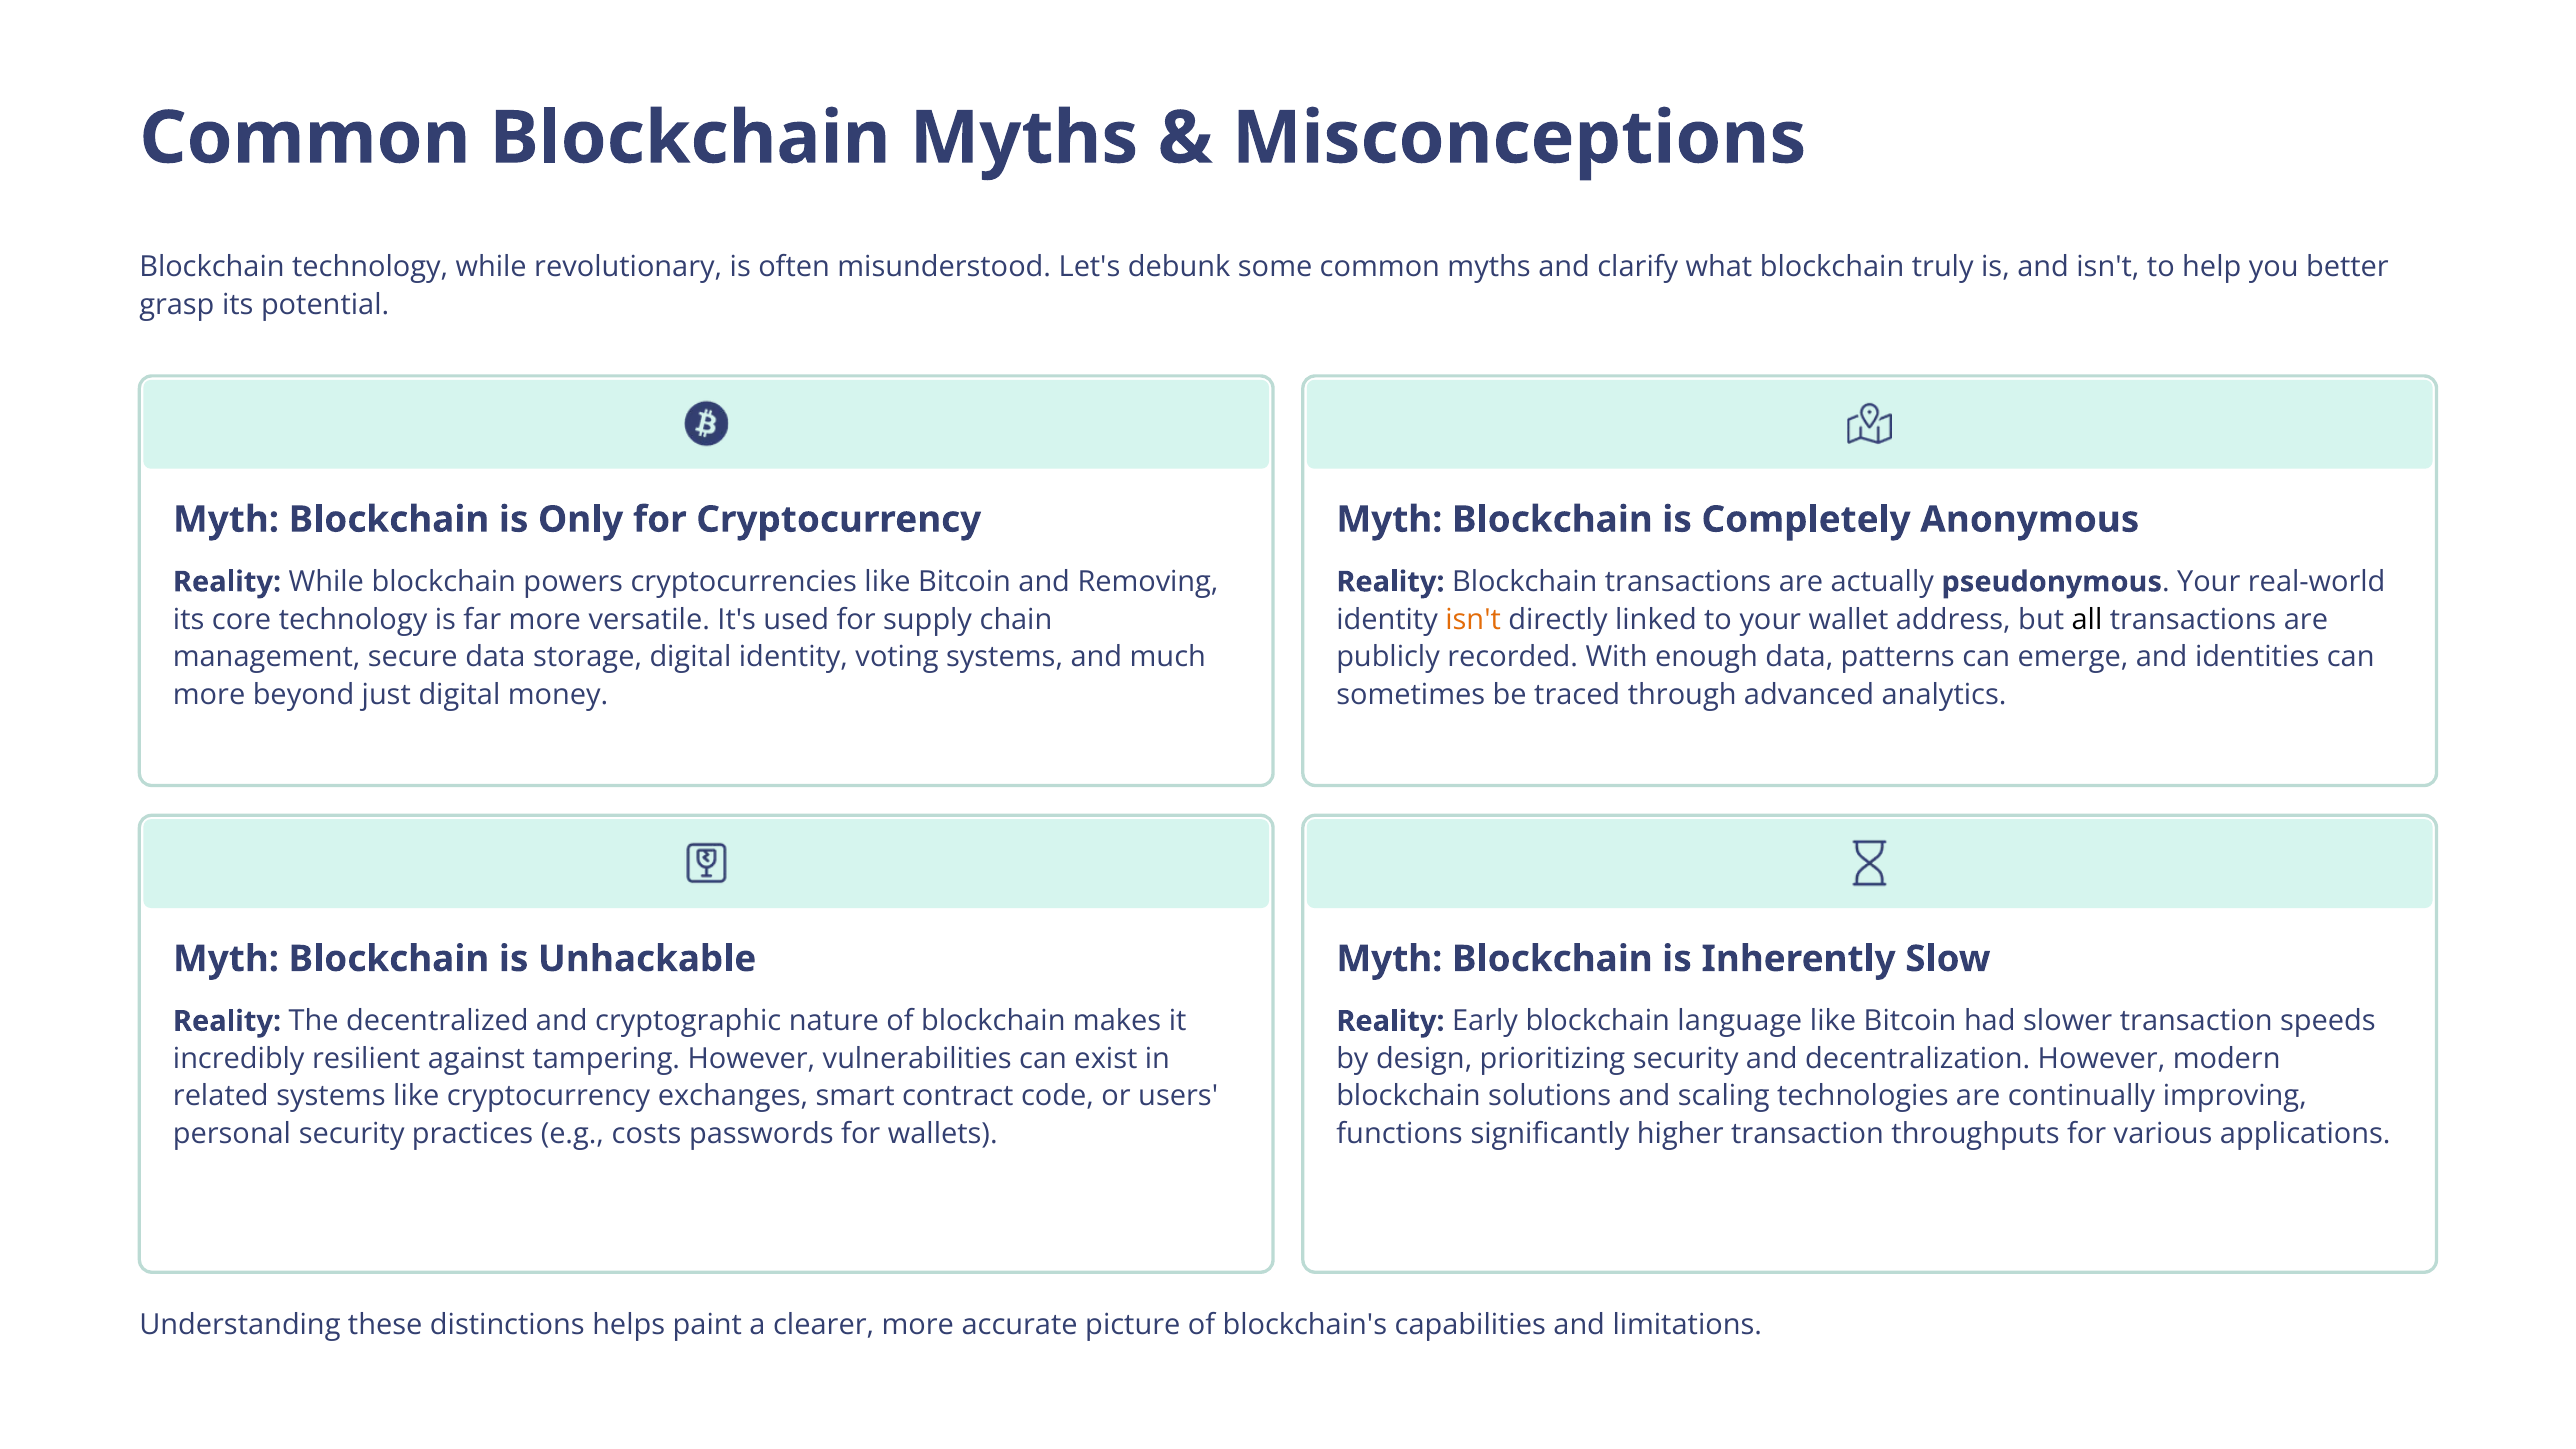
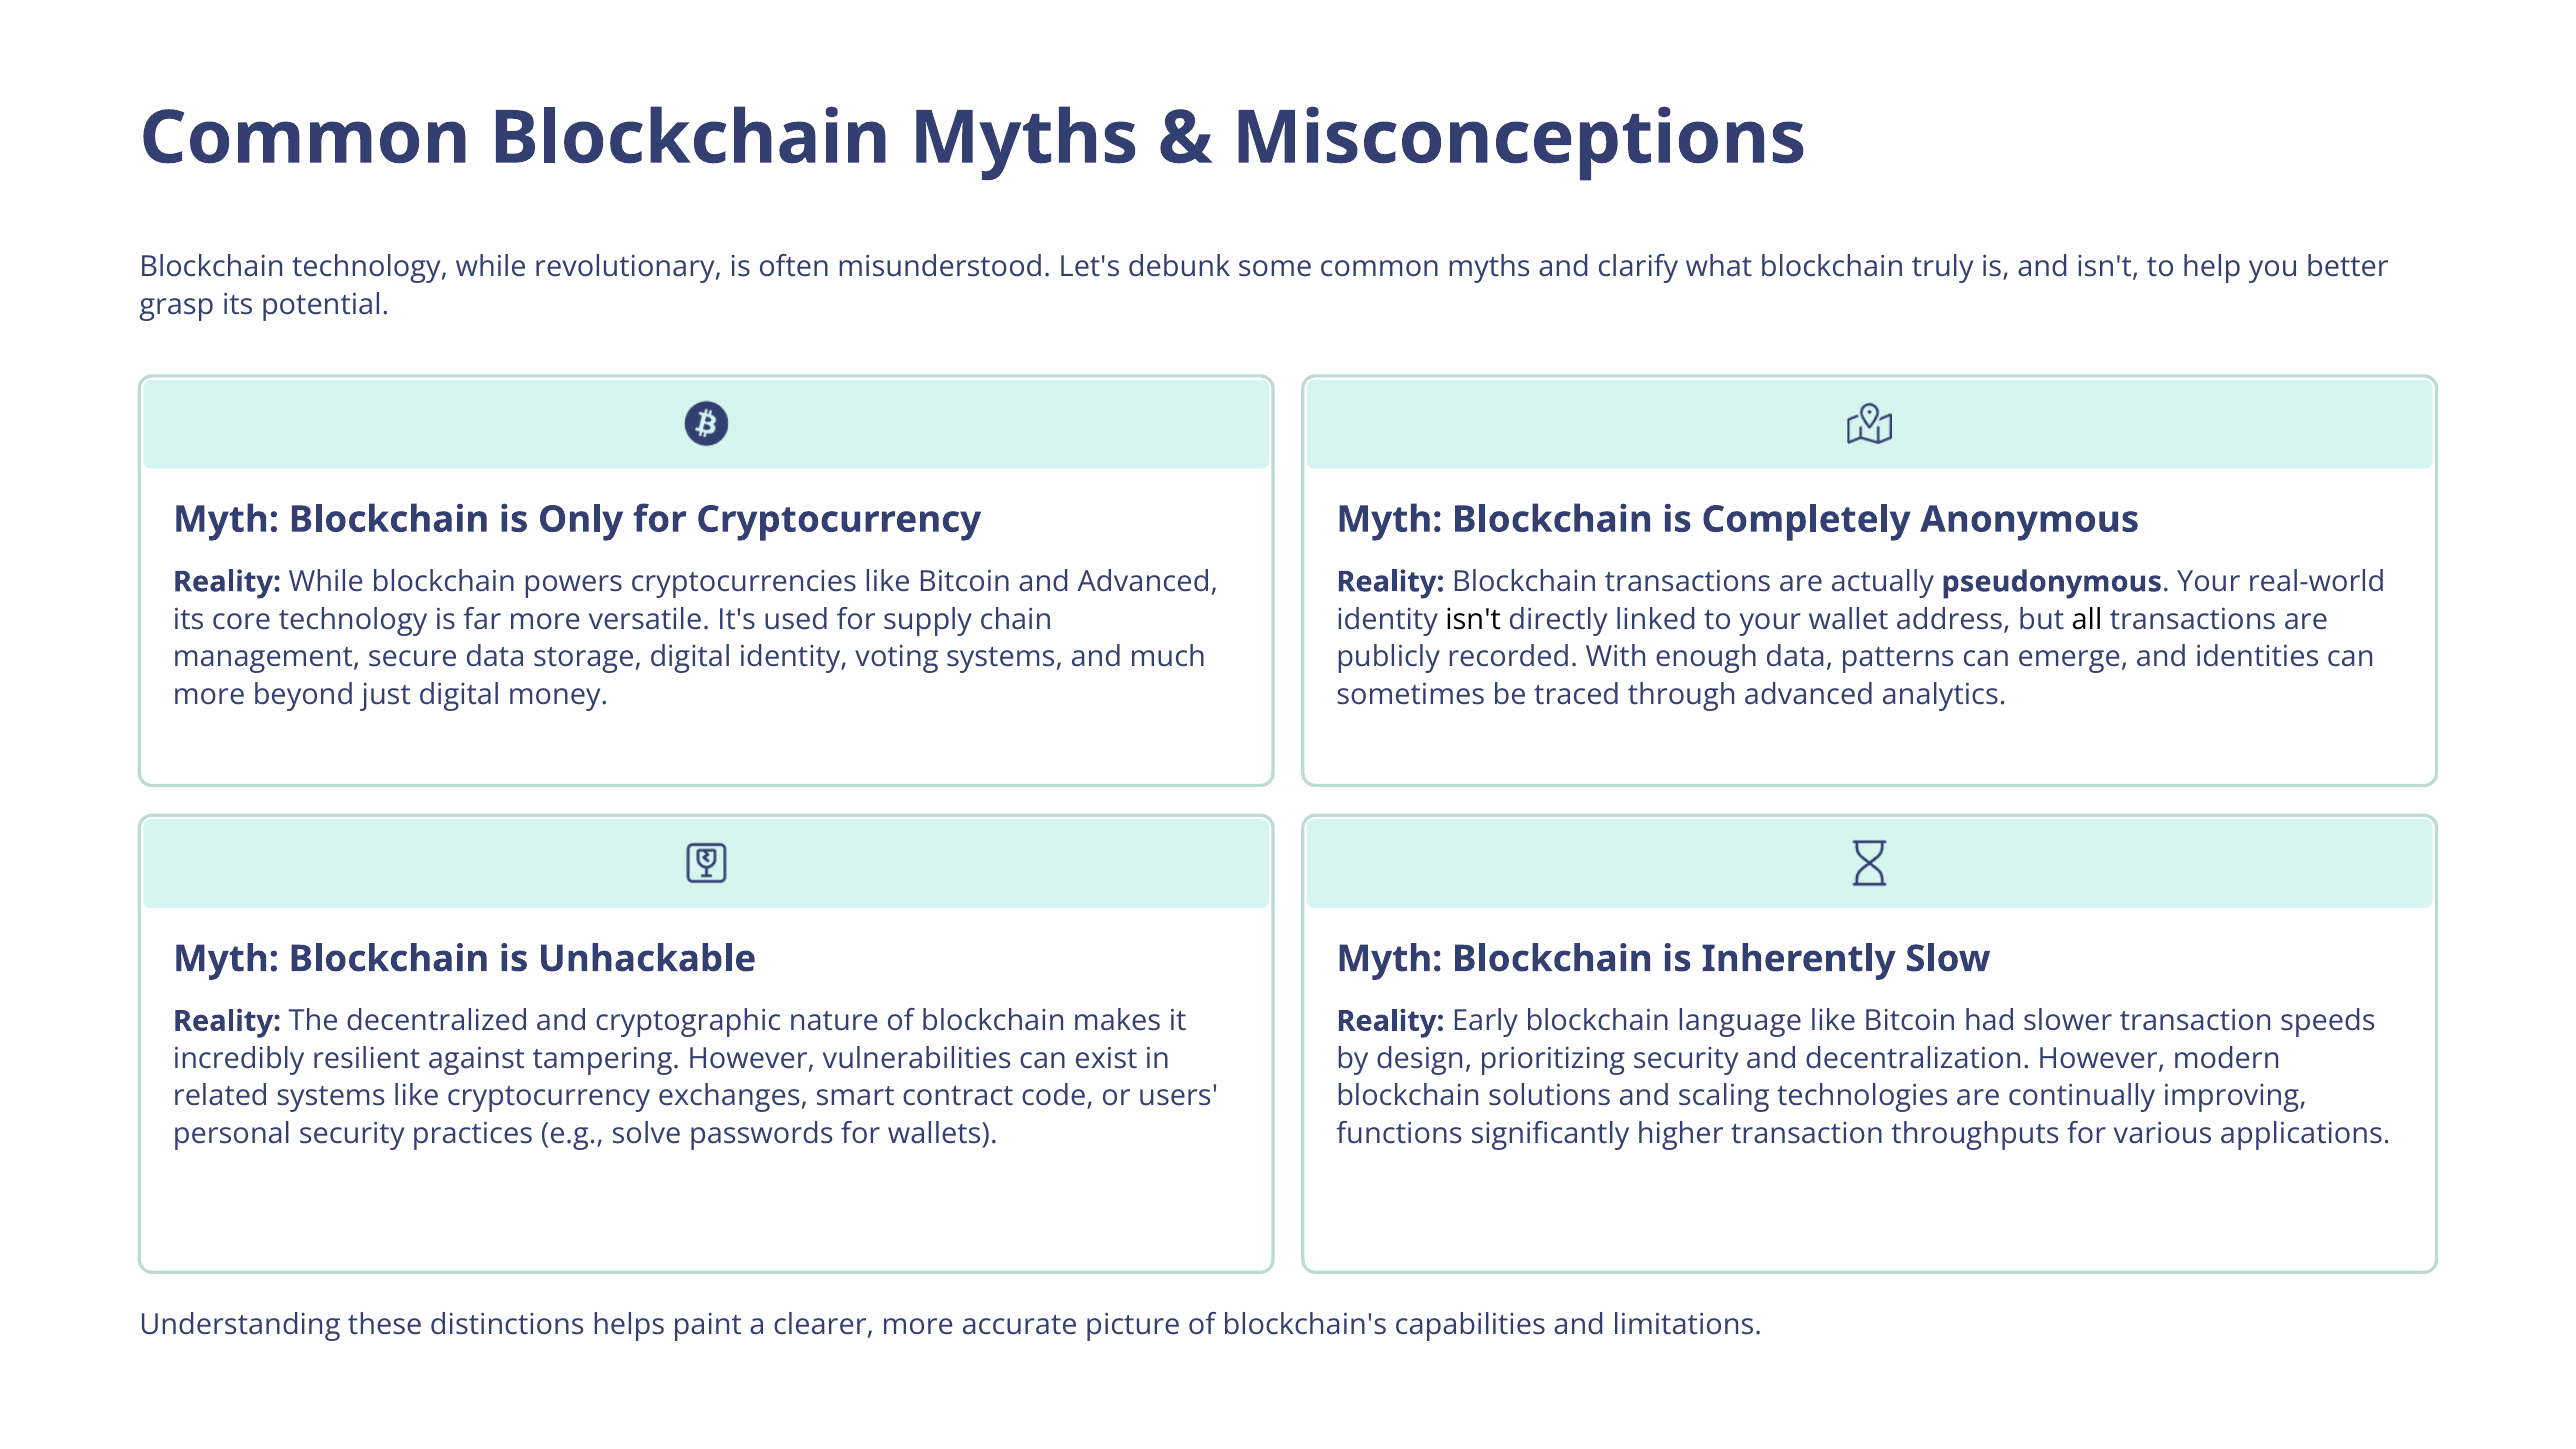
and Removing: Removing -> Advanced (1148, 582)
isn't colour: orange -> black (1473, 619)
costs: costs -> solve (646, 1134)
